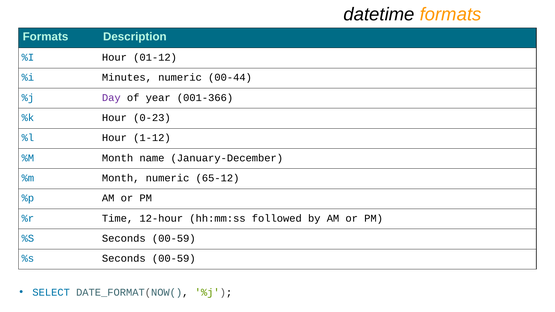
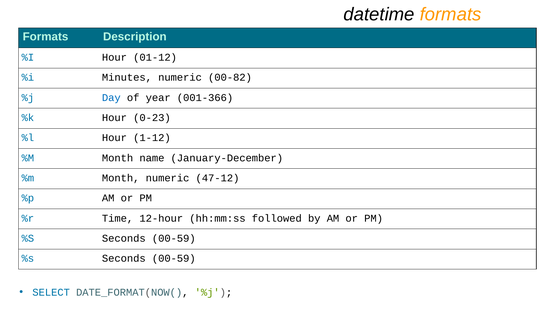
00-44: 00-44 -> 00-82 (230, 78)
Day colour: purple -> blue (111, 98)
65-12: 65-12 -> 47-12 (217, 178)
